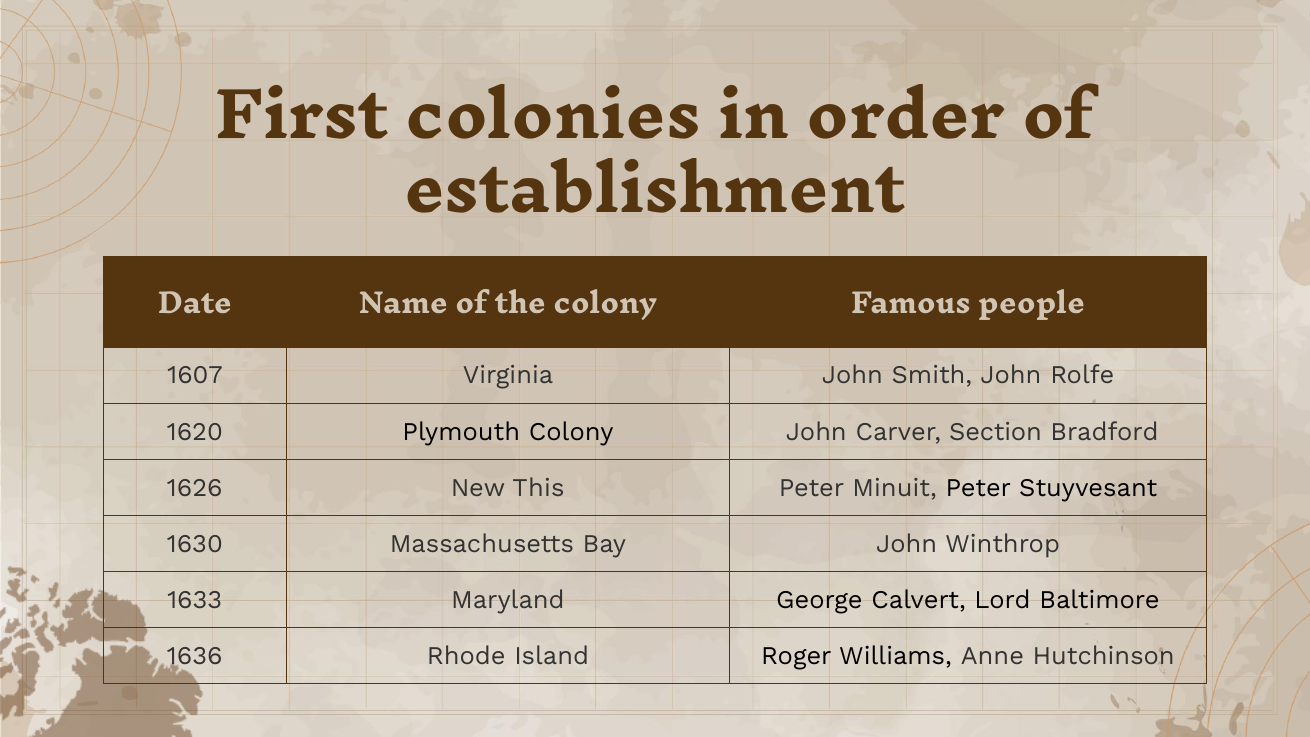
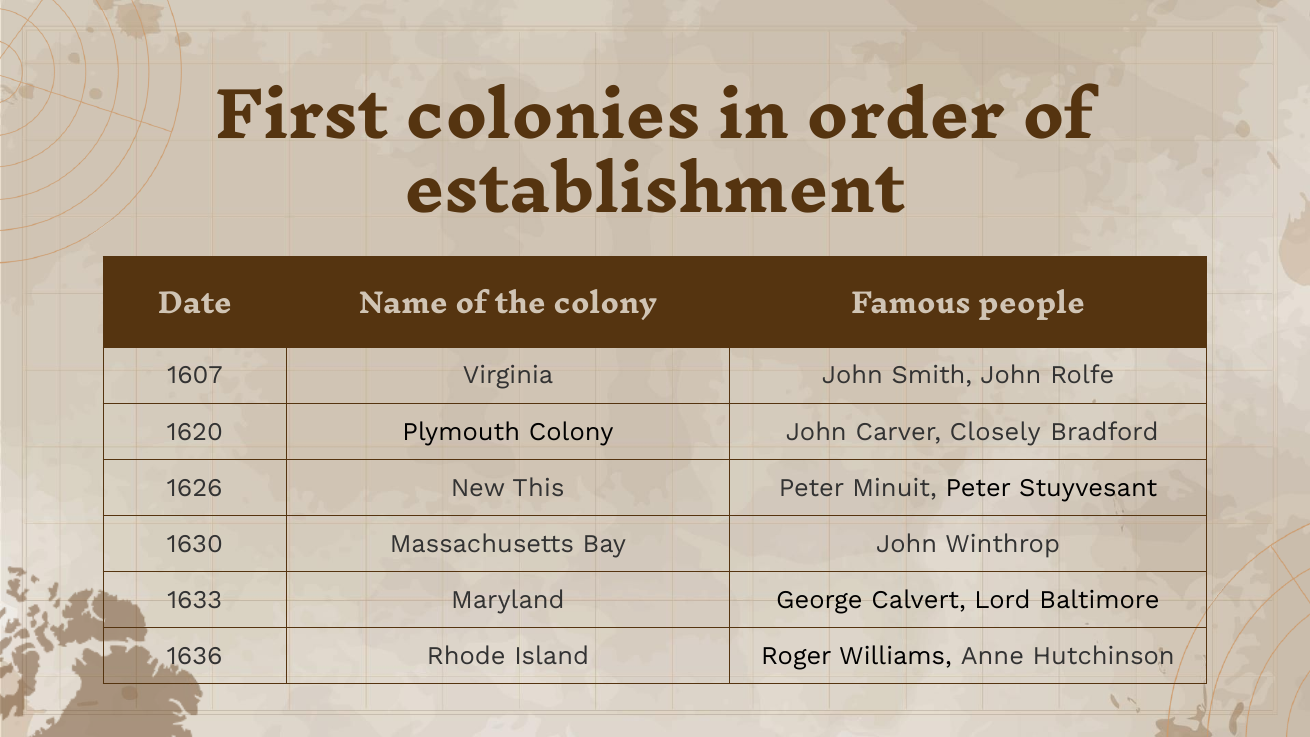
Section: Section -> Closely (995, 432)
